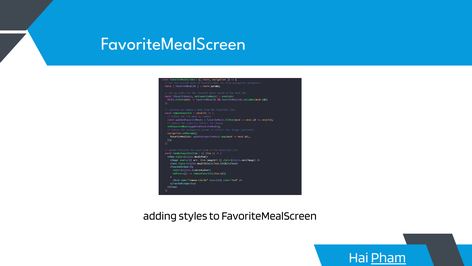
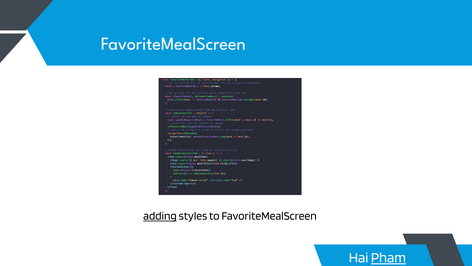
adding underline: none -> present (160, 216)
